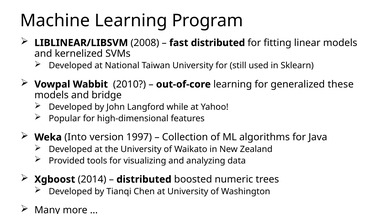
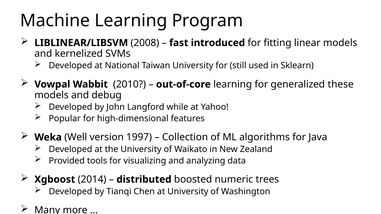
fast distributed: distributed -> introduced (218, 43)
bridge: bridge -> debug (107, 95)
Into: Into -> Well (76, 137)
